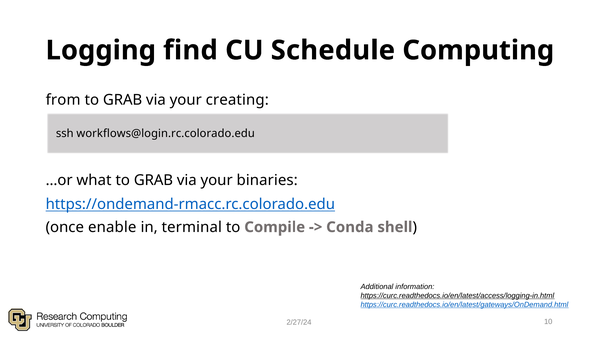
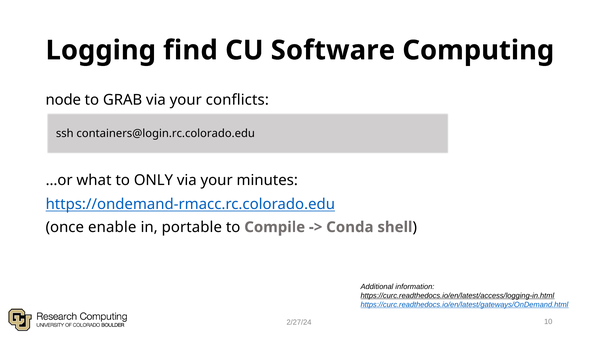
Schedule: Schedule -> Software (333, 50)
from: from -> node (63, 100)
creating: creating -> conflicts (237, 100)
workflows@login.rc.colorado.edu: workflows@login.rc.colorado.edu -> containers@login.rc.colorado.edu (166, 133)
GRAB: GRAB -> ONLY (153, 180)
binaries: binaries -> minutes (267, 180)
terminal: terminal -> portable (192, 227)
